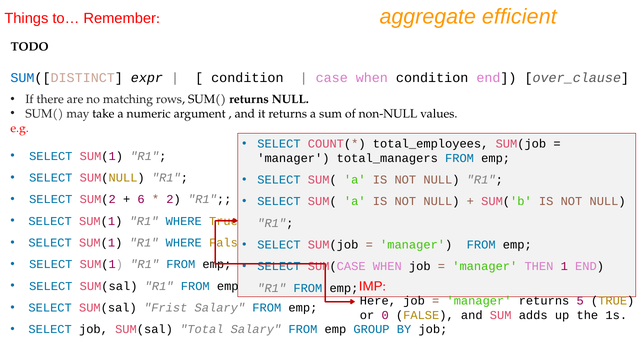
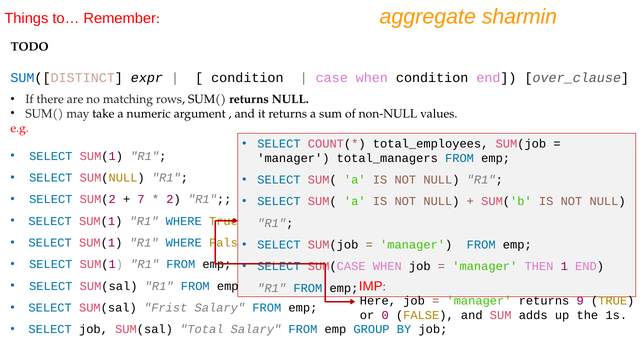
efficient: efficient -> sharmin (519, 17)
6: 6 -> 7 (141, 200)
5: 5 -> 9 (580, 301)
